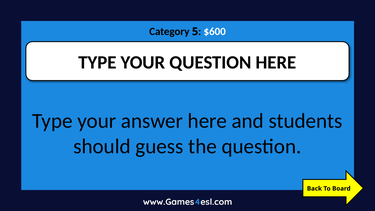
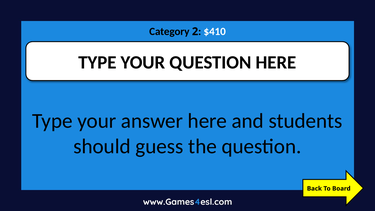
5: 5 -> 2 (195, 32)
$600: $600 -> $410 (215, 32)
